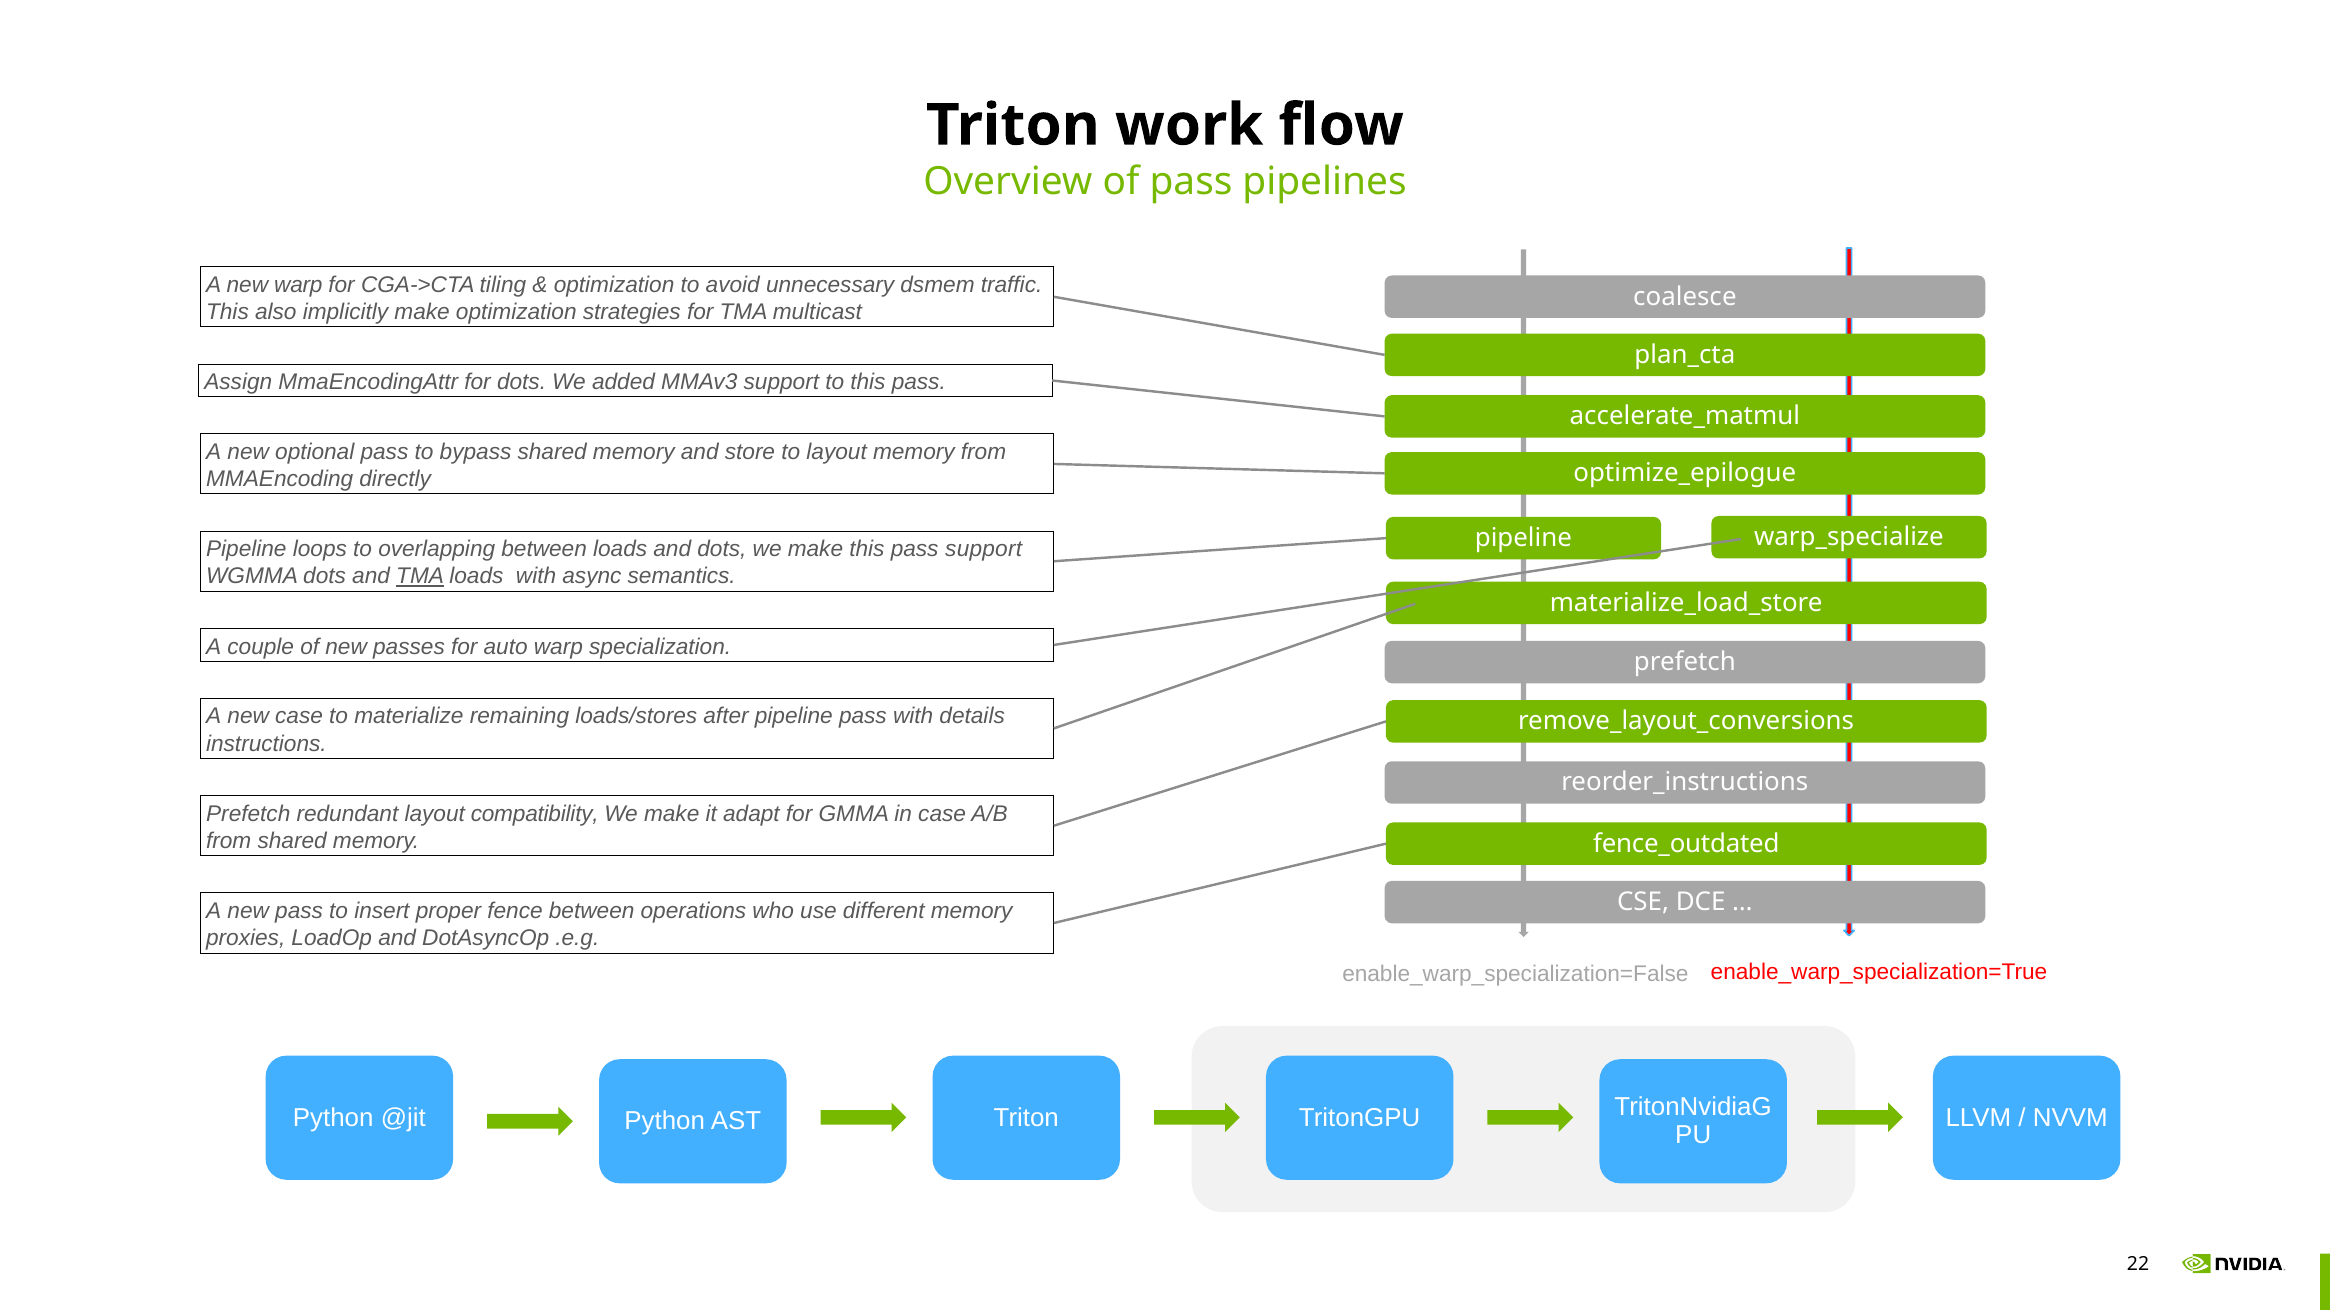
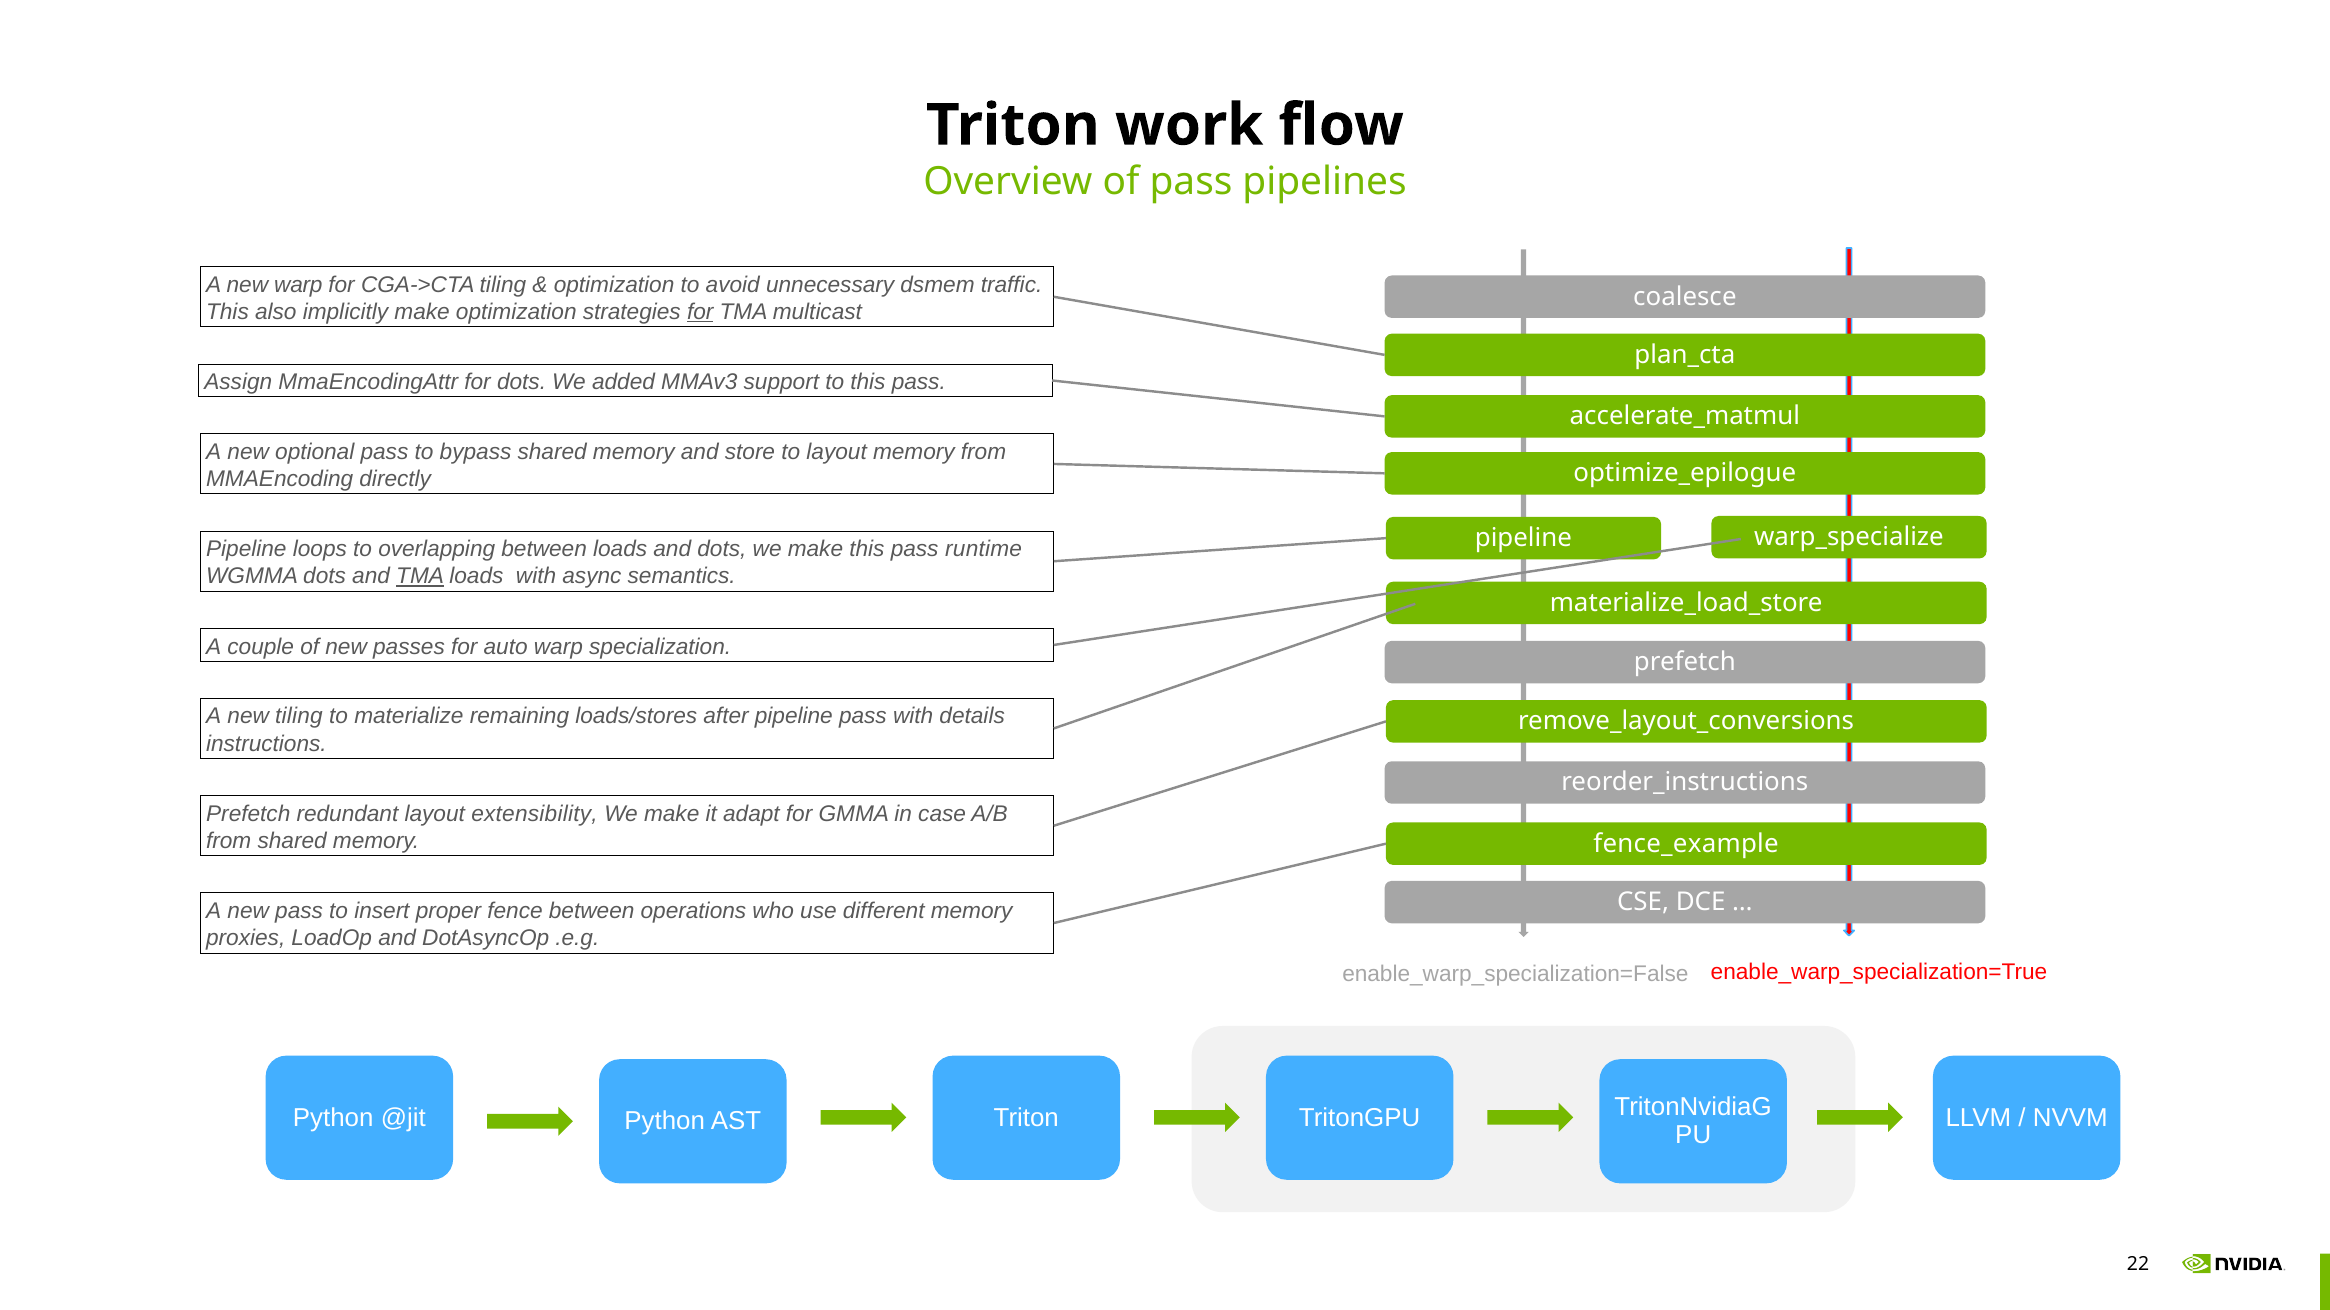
for underline: none -> present (700, 312)
pass support: support -> runtime (984, 549)
new case: case -> tiling (299, 717)
compatibility: compatibility -> extensibility (535, 814)
fence_outdated: fence_outdated -> fence_example (1686, 844)
